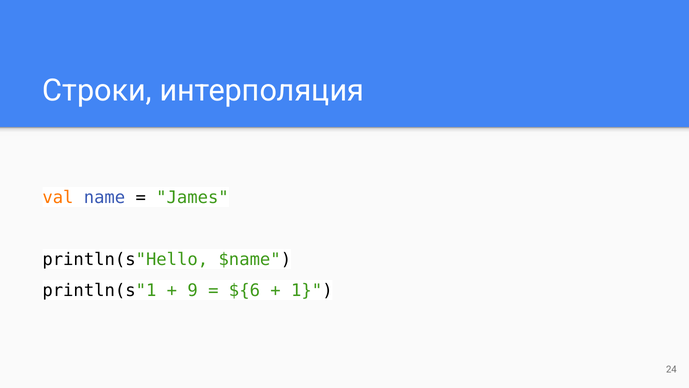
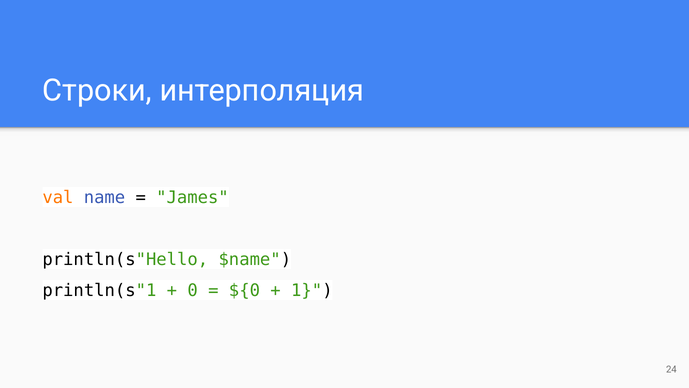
9: 9 -> 0 (193, 290)
${6: ${6 -> ${0 (244, 290)
